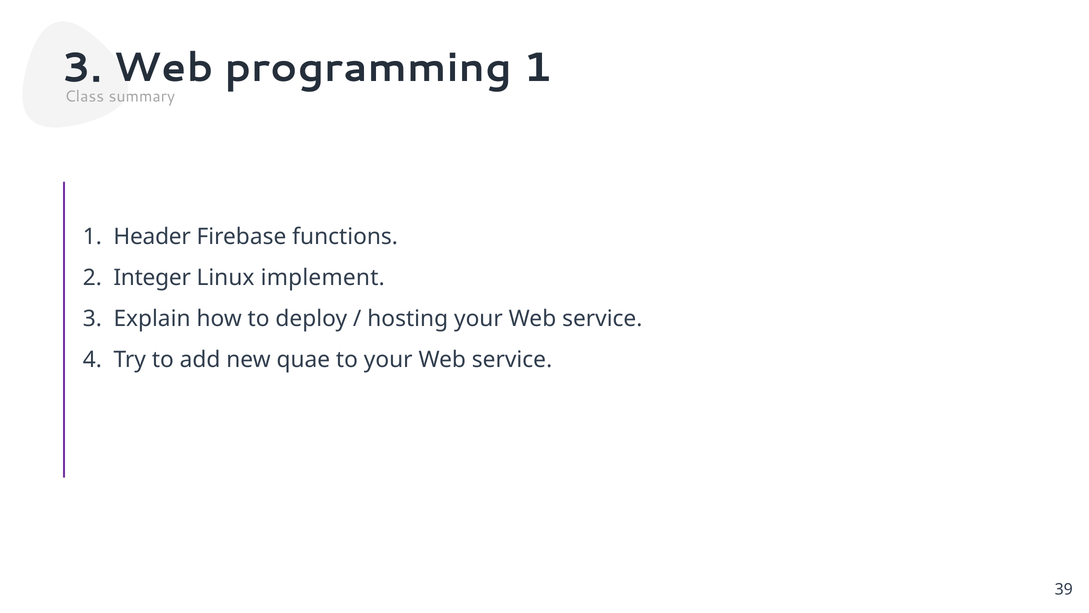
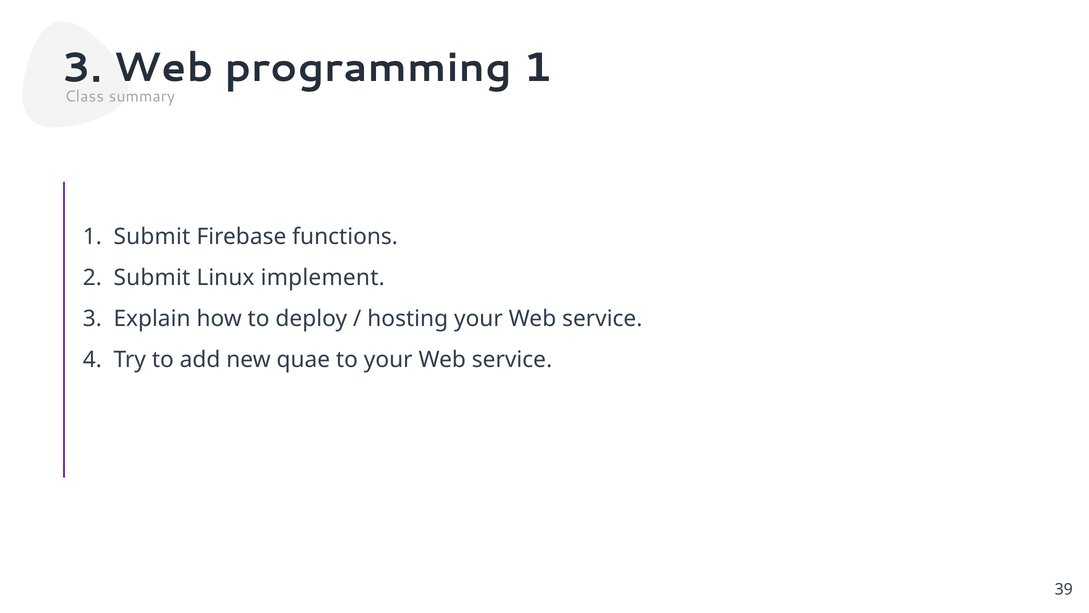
1 Header: Header -> Submit (152, 237)
Integer: Integer -> Submit (152, 278)
